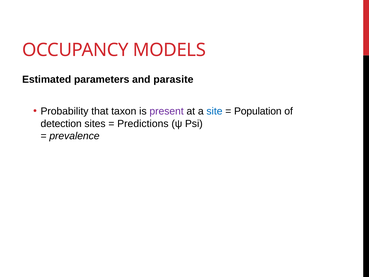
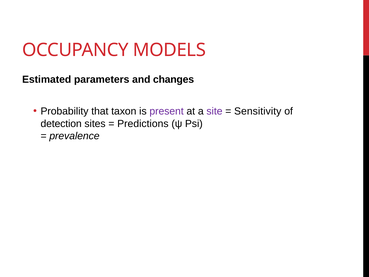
parasite: parasite -> changes (174, 79)
site colour: blue -> purple (214, 111)
Population: Population -> Sensitivity (258, 111)
